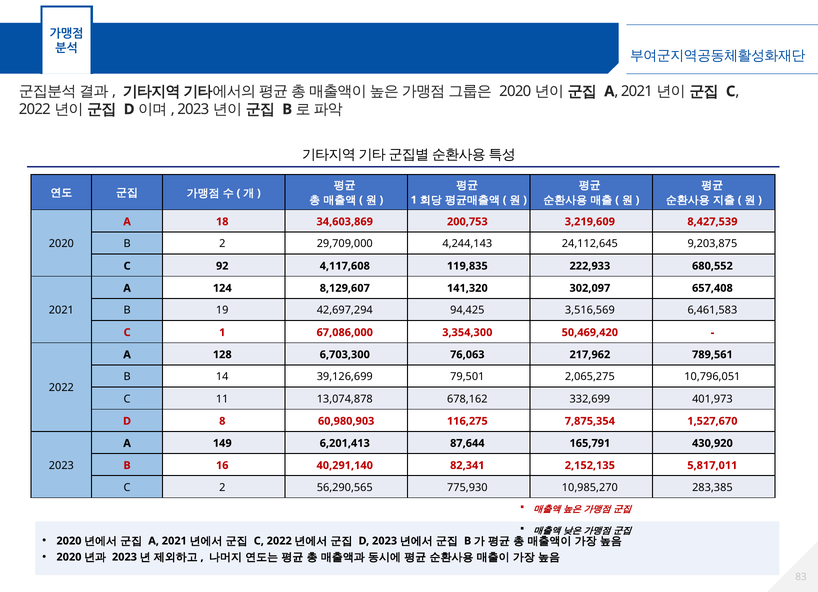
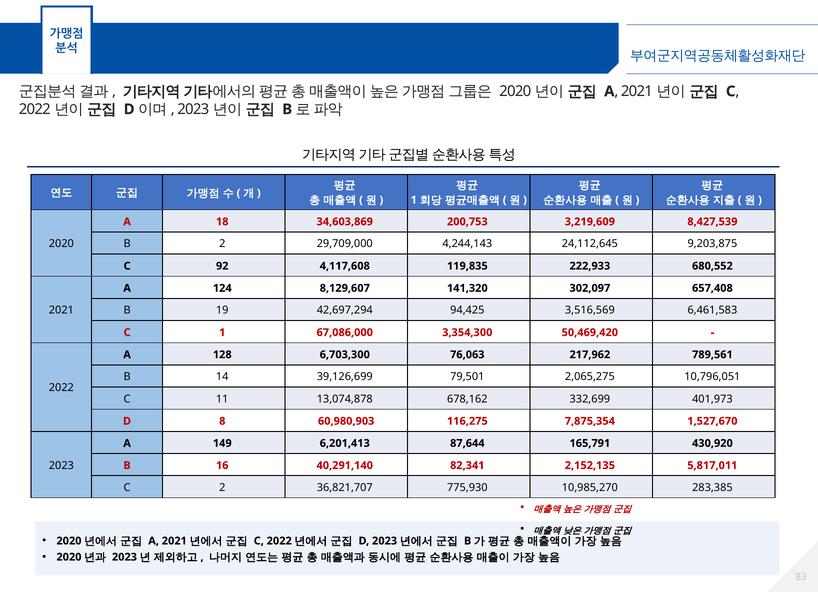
56,290,565: 56,290,565 -> 36,821,707 (345, 488)
